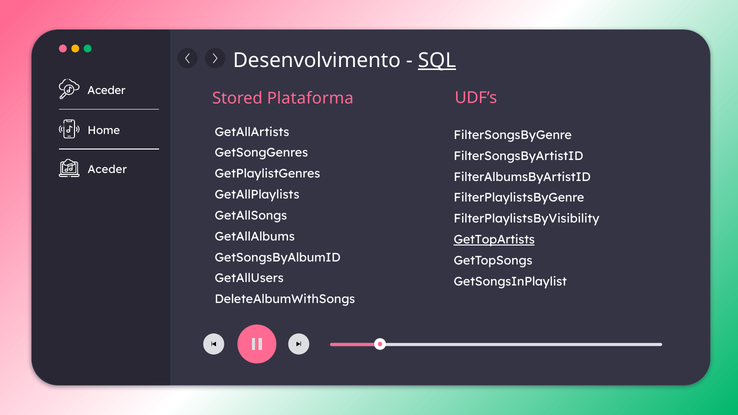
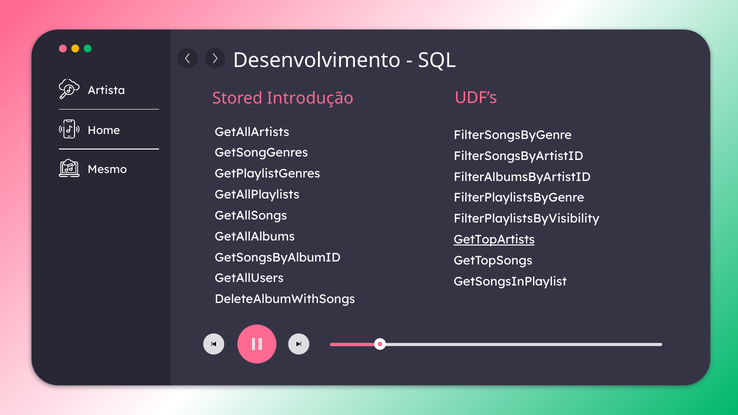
SQL underline: present -> none (437, 60)
Aceder: Aceder -> Artista (106, 91)
Plataforma: Plataforma -> Introdução (310, 99)
Aceder: Aceder -> Mesmo (107, 170)
